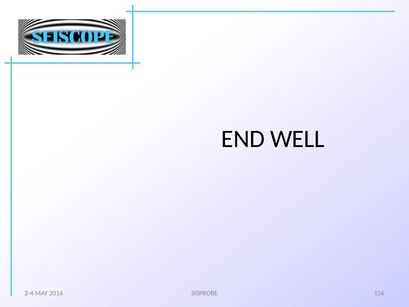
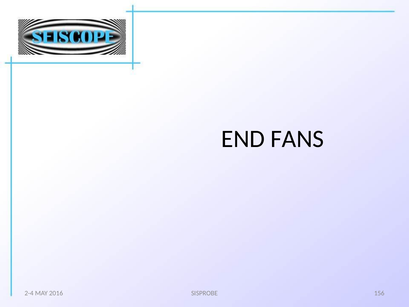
WELL: WELL -> FANS (297, 139)
